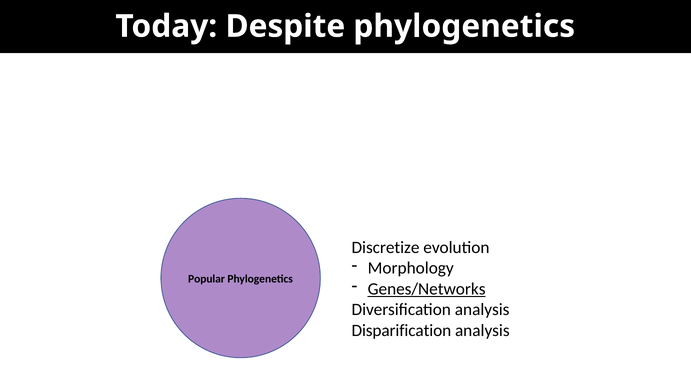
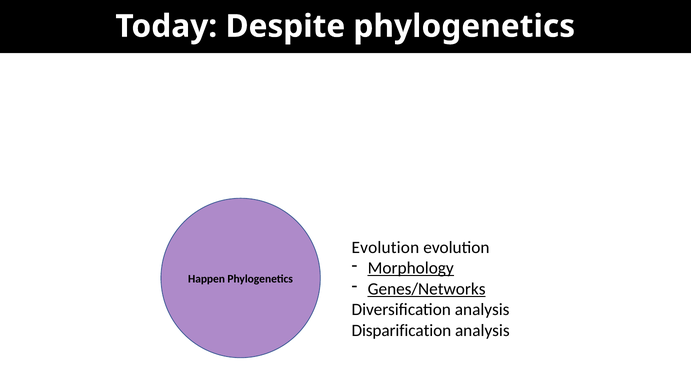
Discretize: Discretize -> Evolution (385, 247)
Morphology underline: none -> present (411, 268)
Popular: Popular -> Happen (207, 279)
